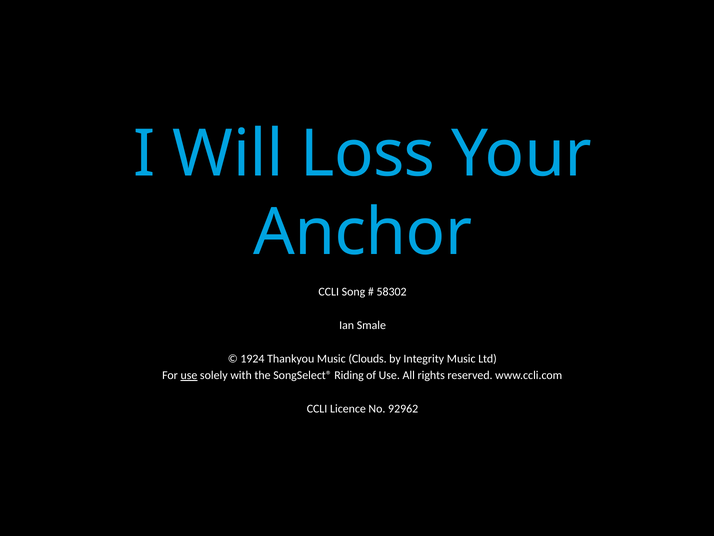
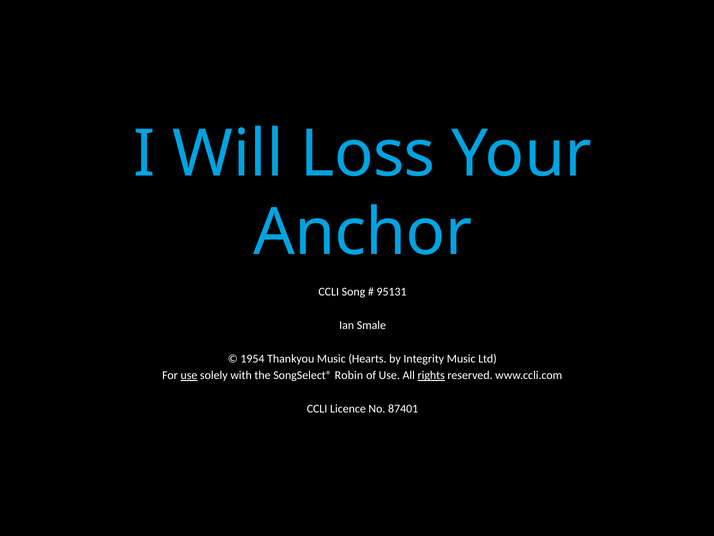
58302: 58302 -> 95131 (392, 292)
1924: 1924 -> 1954 (252, 358)
Clouds: Clouds -> Hearts (367, 358)
Riding: Riding -> Robin (349, 375)
rights underline: none -> present (431, 375)
92962: 92962 -> 87401 (403, 408)
